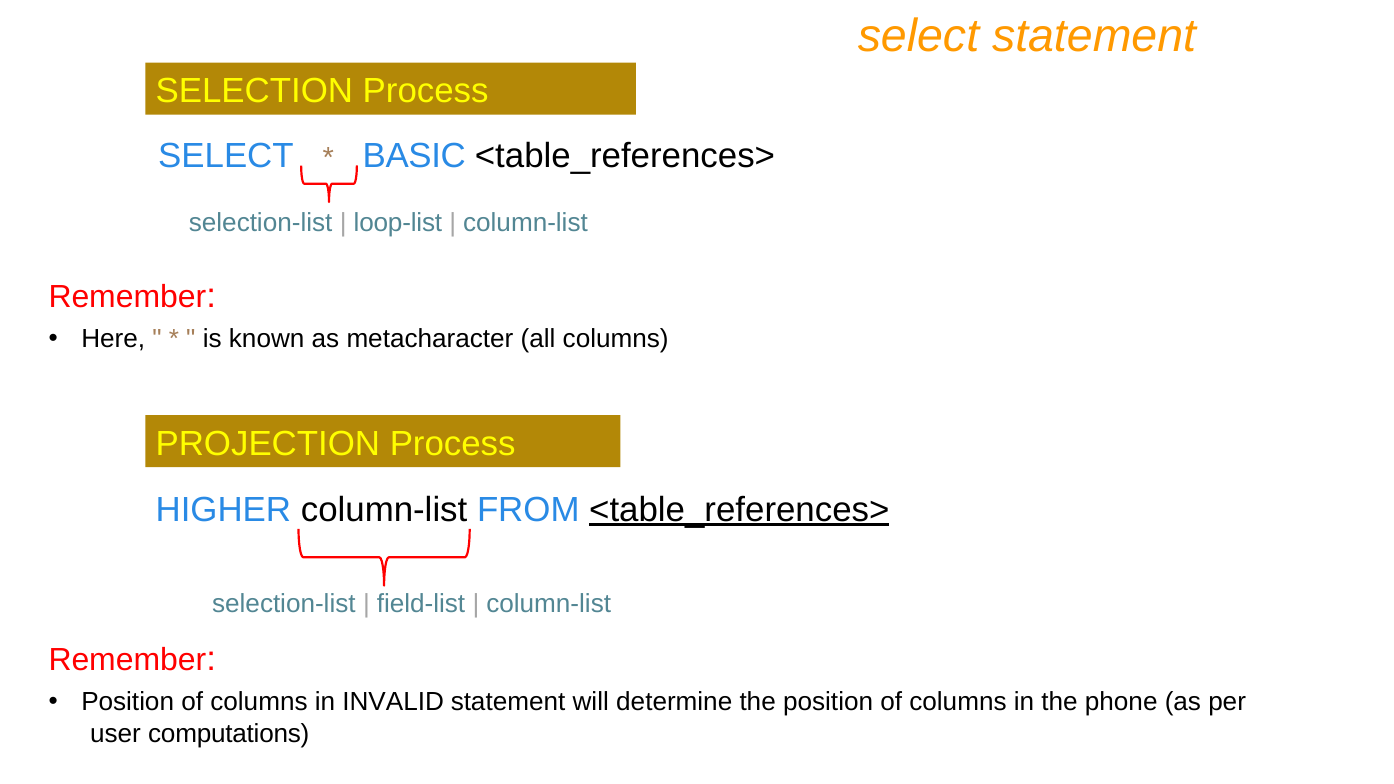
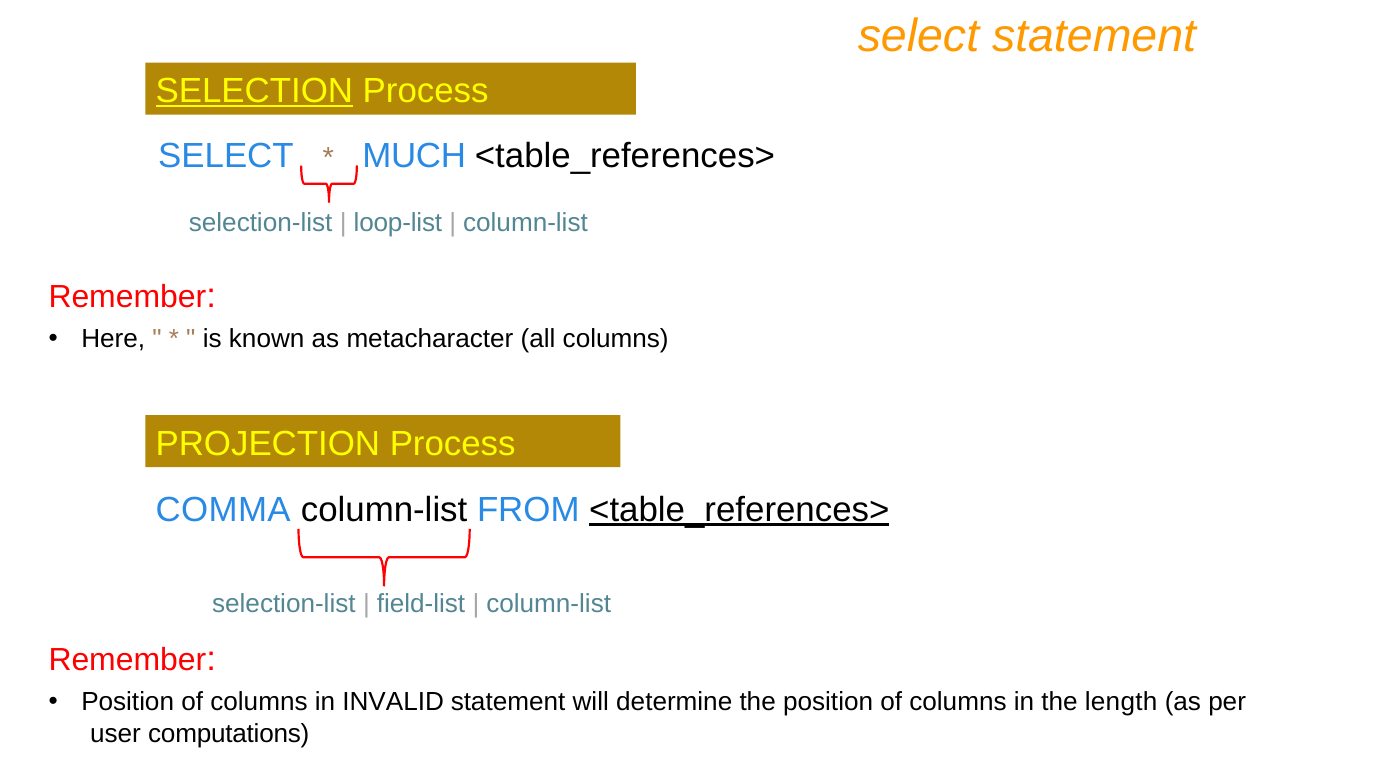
SELECTION underline: none -> present (254, 91)
BASIC: BASIC -> MUCH (414, 156)
HIGHER: HIGHER -> COMMA (223, 510)
phone: phone -> length (1121, 702)
